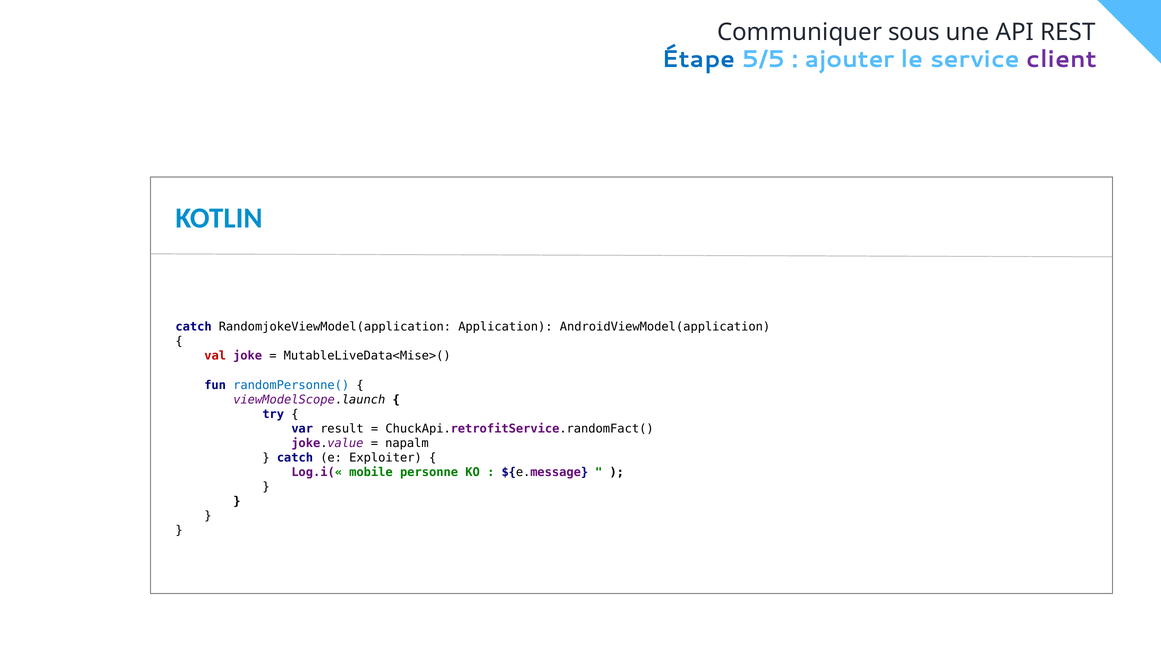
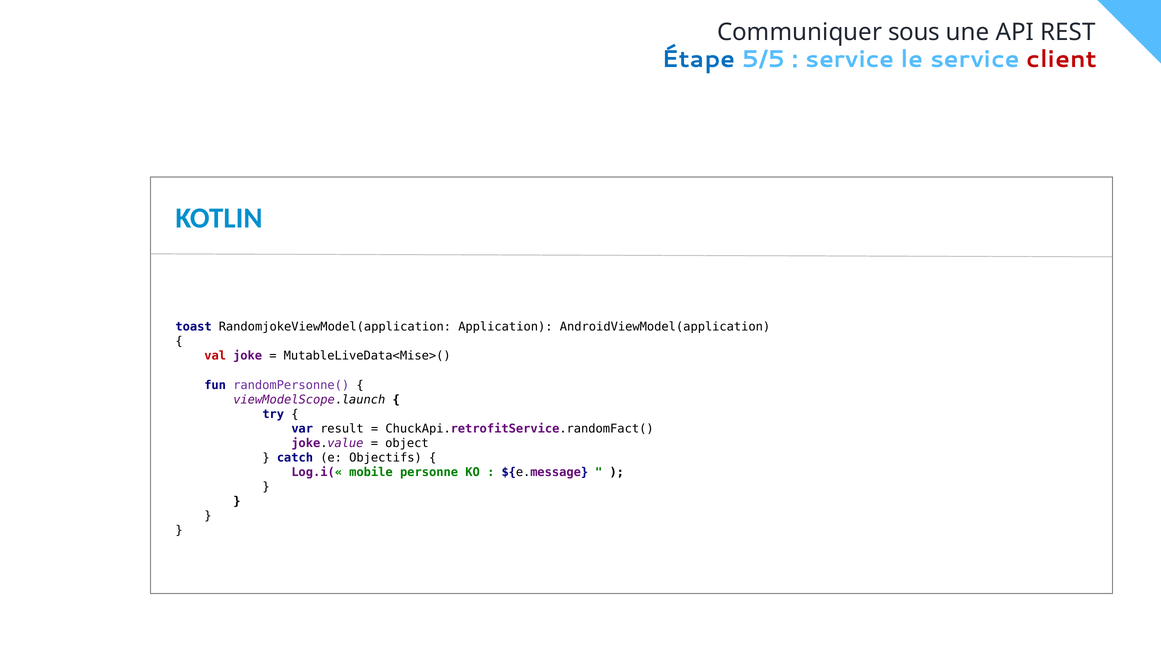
ajouter: ajouter -> service (850, 59)
client colour: purple -> red (1062, 59)
catch: catch -> toast (194, 327)
randomPersonne( colour: blue -> purple (291, 385)
napalm: napalm -> object (407, 443)
Exploiter: Exploiter -> Objectifs (385, 458)
